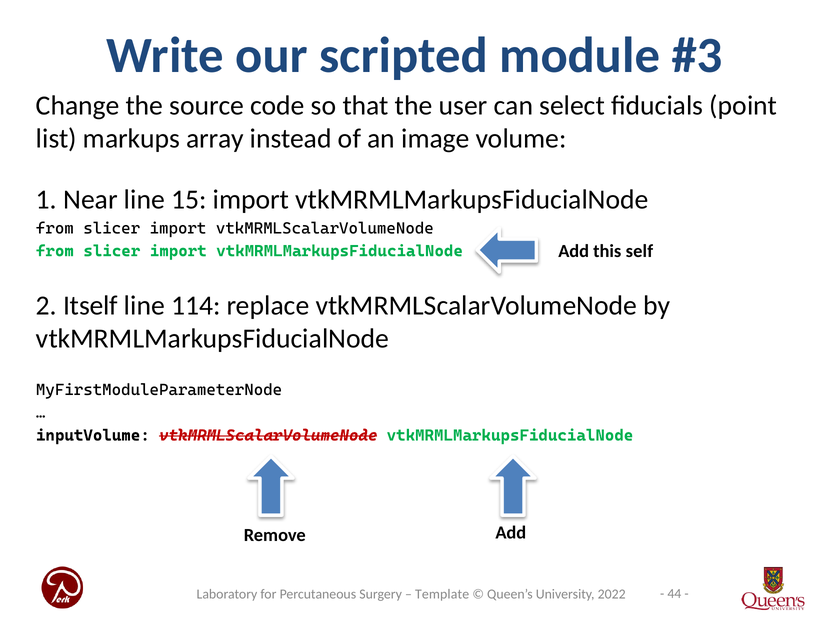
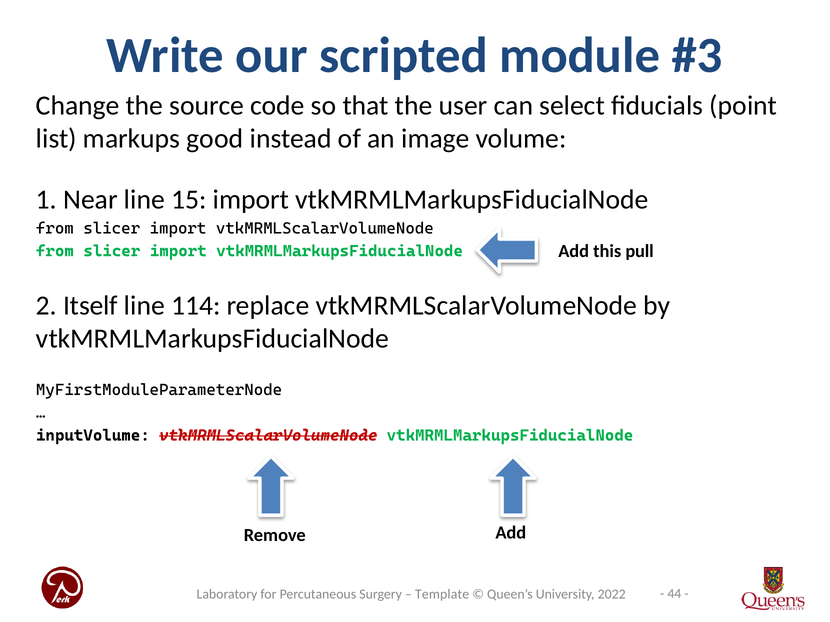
array: array -> good (215, 139)
self: self -> pull (640, 252)
